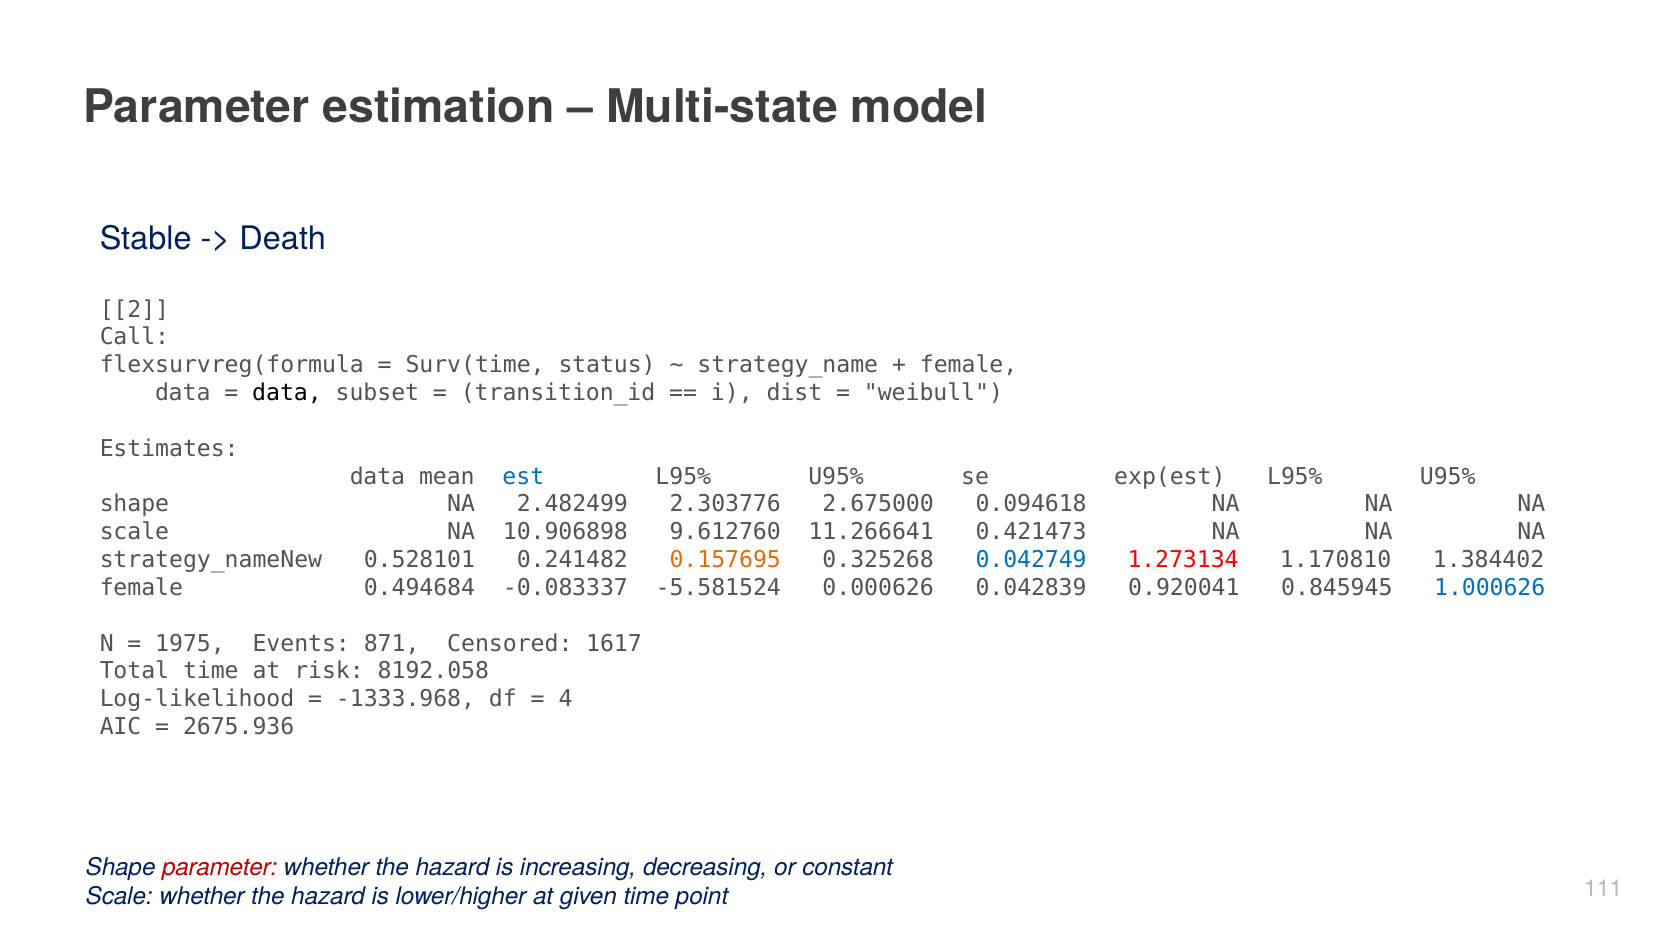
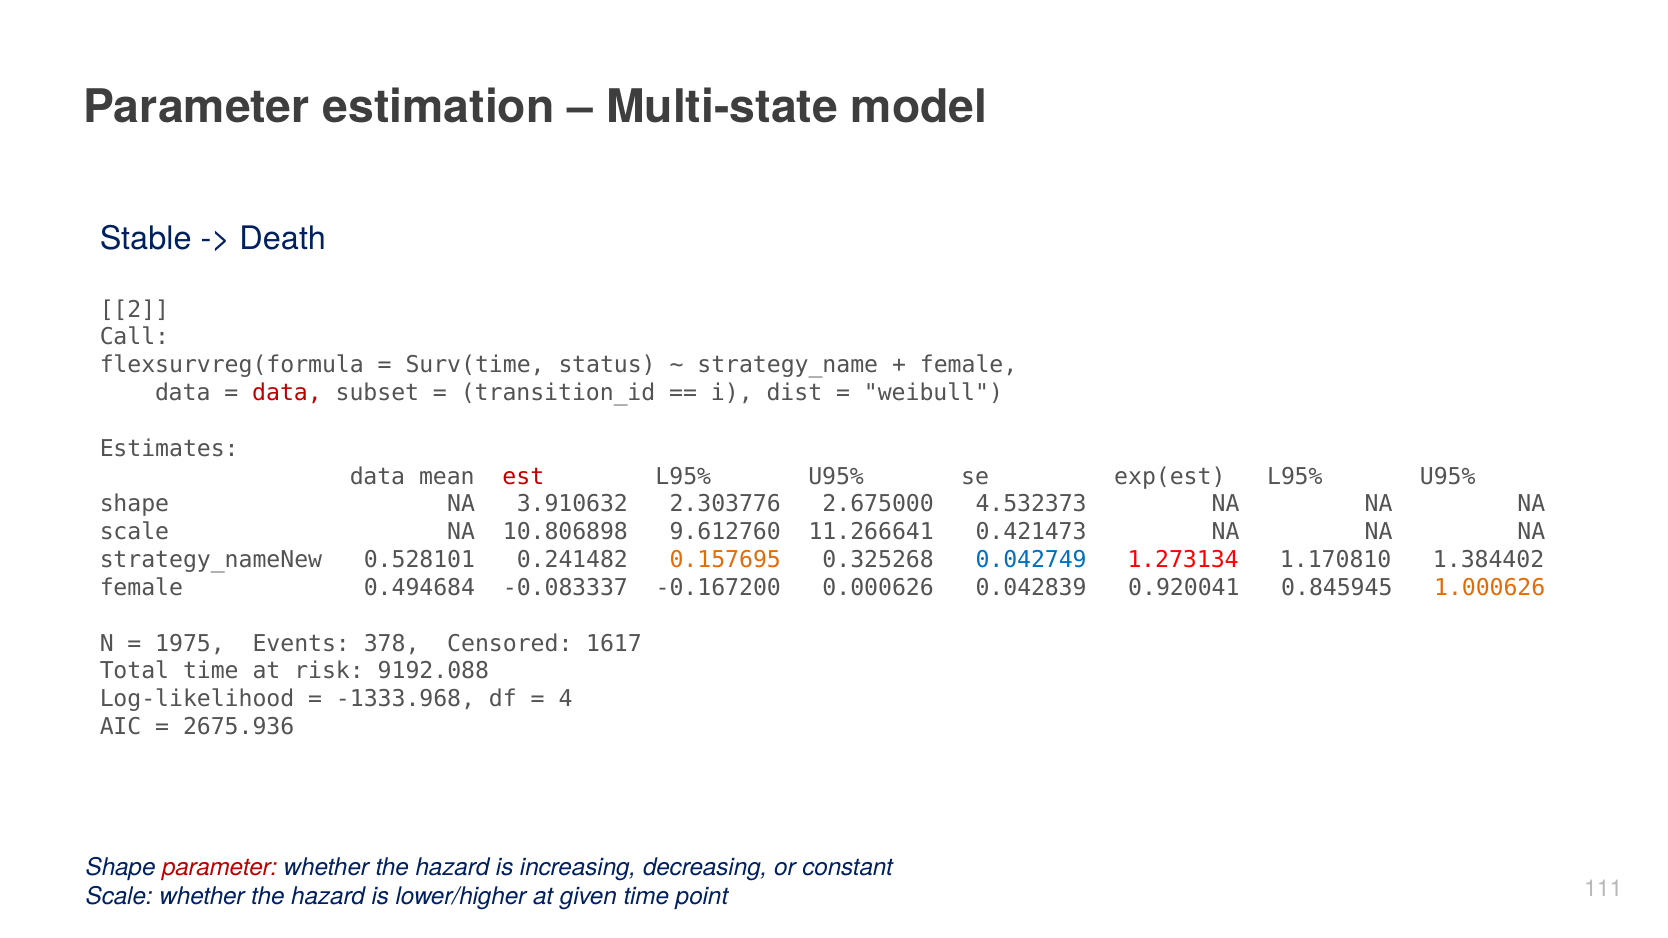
data colour: black -> red (287, 393)
est colour: blue -> red (523, 477)
2.482499: 2.482499 -> 3.910632 (572, 504)
0.094618: 0.094618 -> 4.532373 (1031, 504)
10.906898: 10.906898 -> 10.806898 (565, 532)
-5.581524: -5.581524 -> -0.167200 (718, 588)
1.000626 colour: blue -> orange (1490, 588)
871: 871 -> 378 (392, 644)
8192.058: 8192.058 -> 9192.088 (433, 671)
